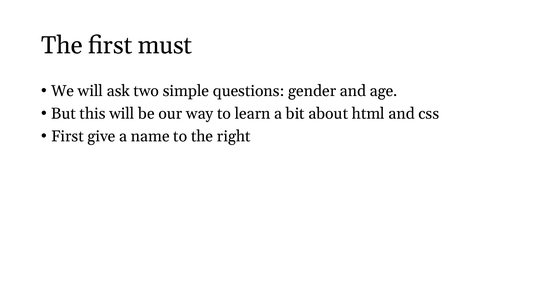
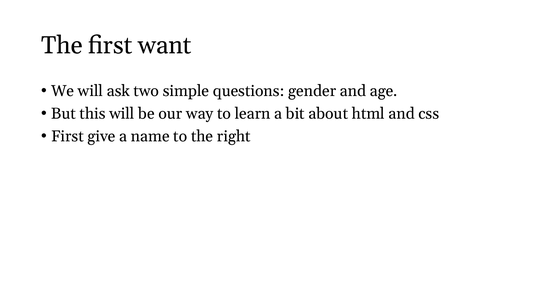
must: must -> want (165, 45)
